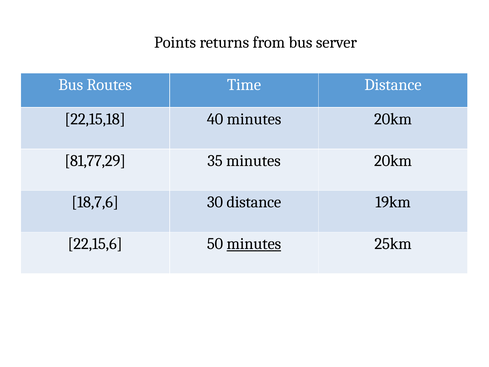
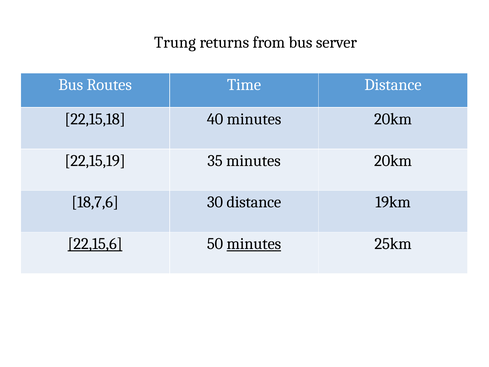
Points: Points -> Trung (175, 42)
81,77,29: 81,77,29 -> 22,15,19 (95, 161)
22,15,6 underline: none -> present (95, 244)
